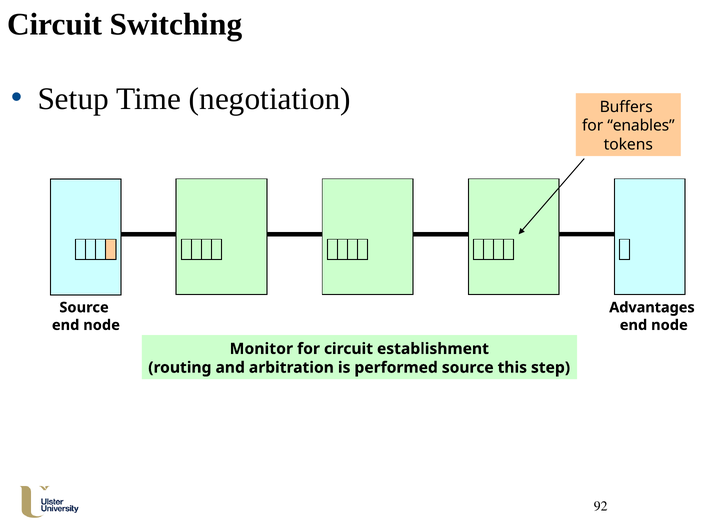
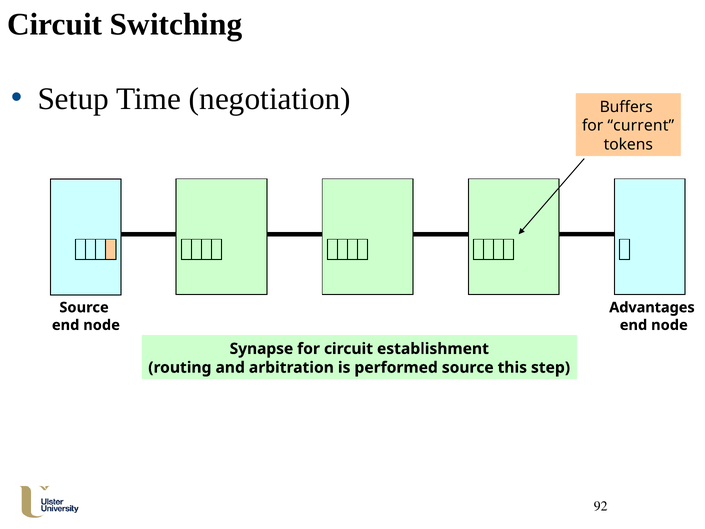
enables: enables -> current (641, 126)
Monitor: Monitor -> Synapse (261, 349)
